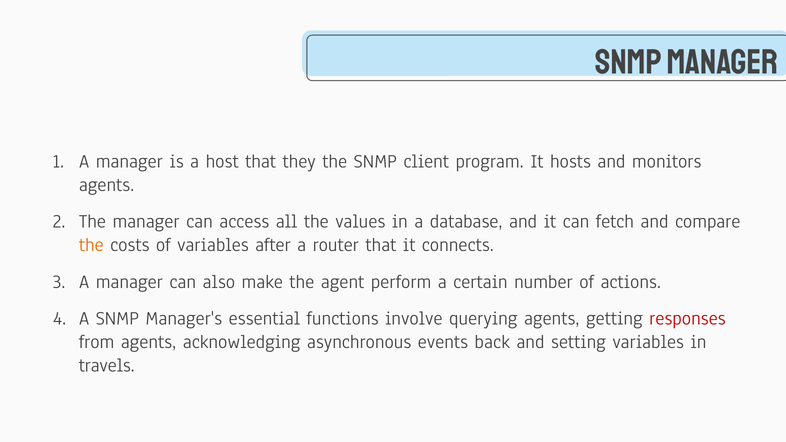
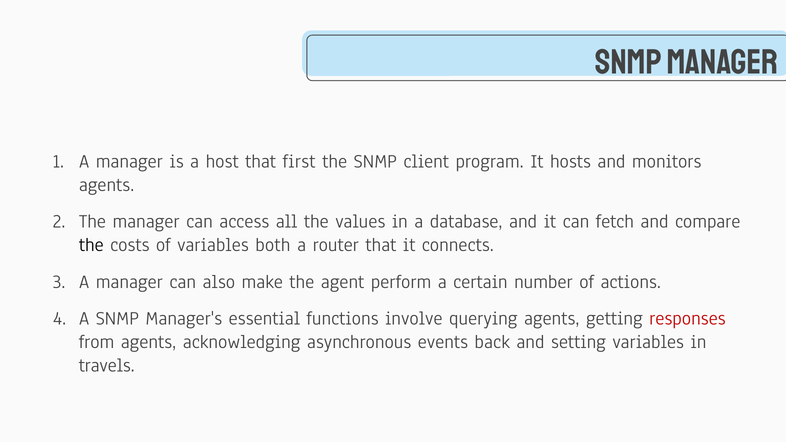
they: they -> first (299, 161)
the colour: orange -> black (91, 245)
after: after -> both (273, 245)
